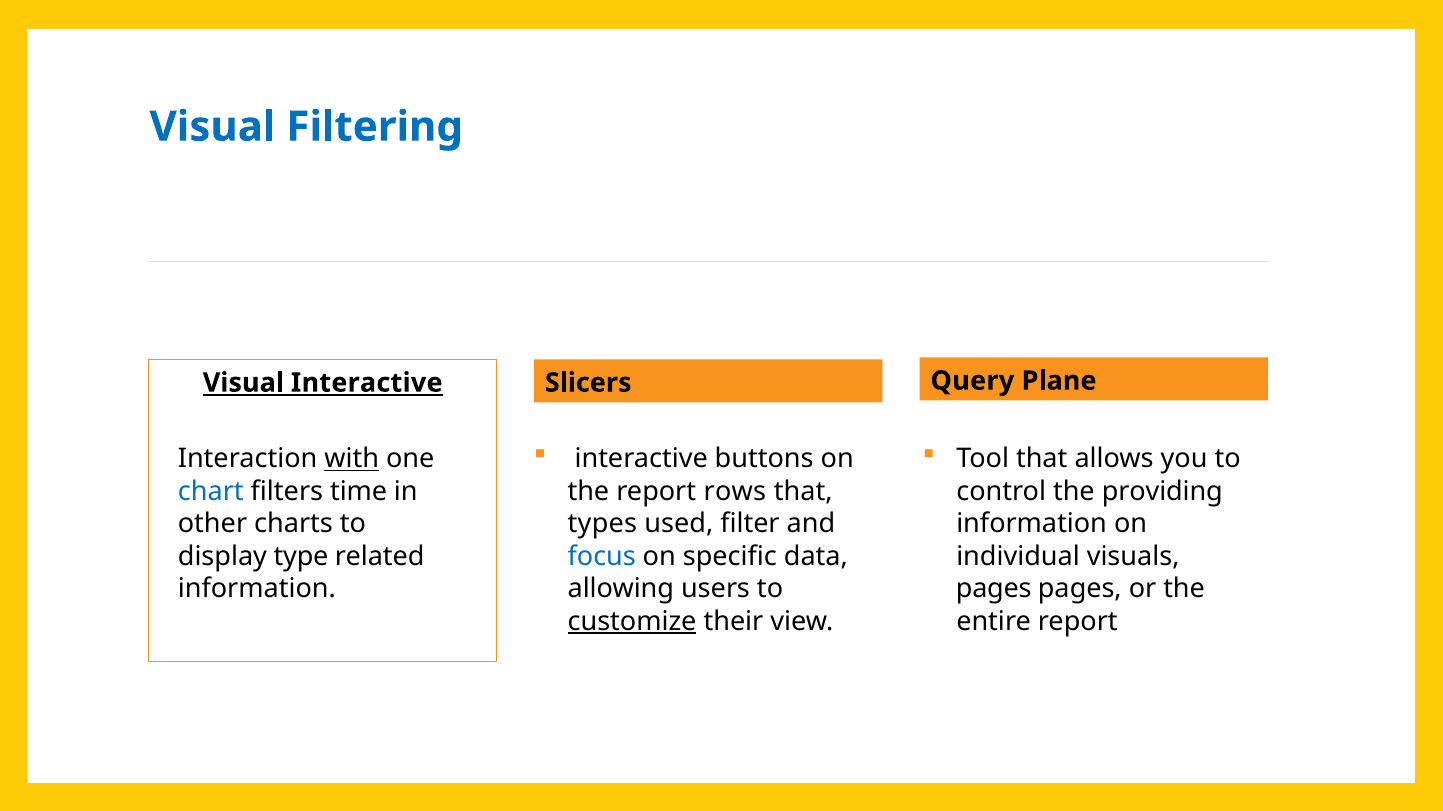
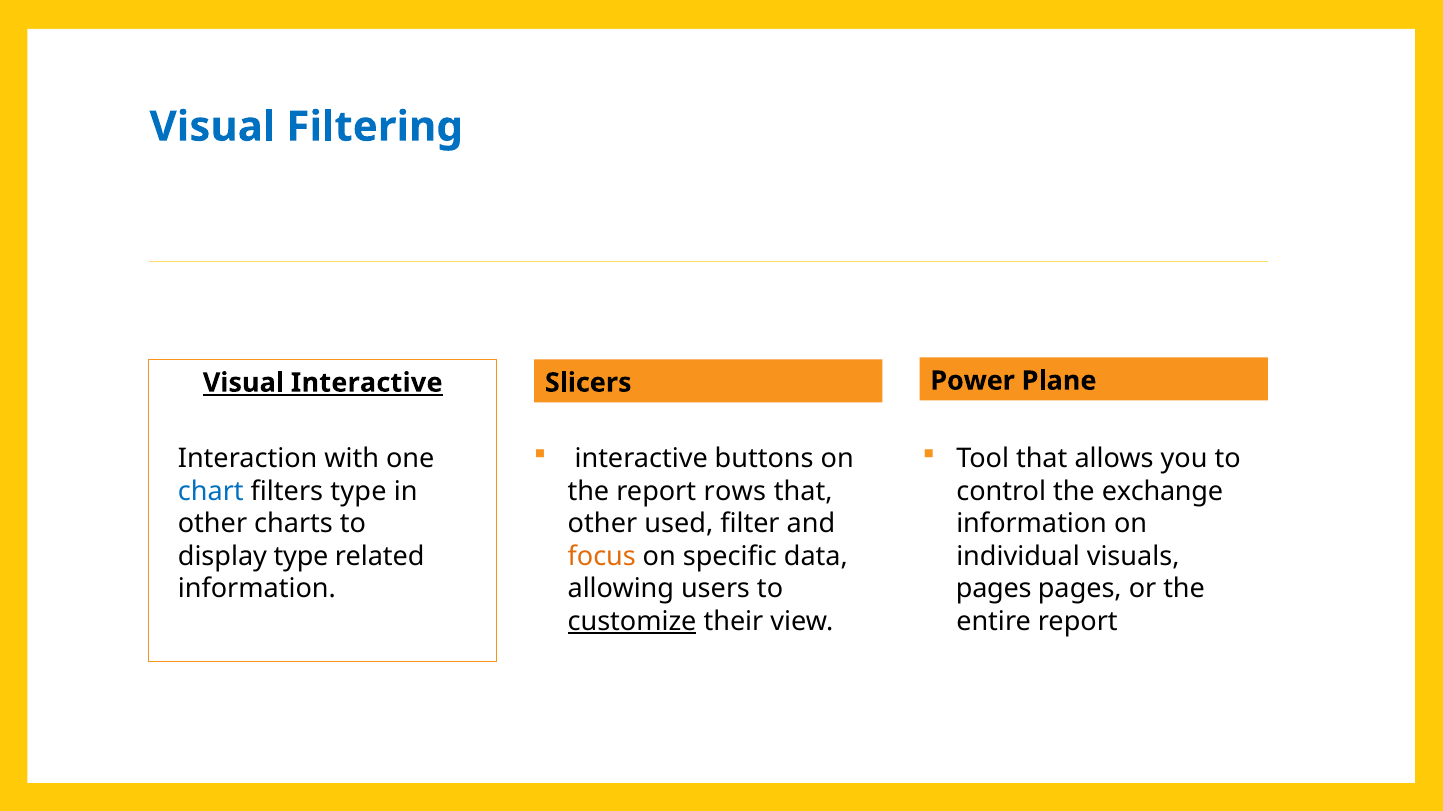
Query: Query -> Power (973, 381)
with underline: present -> none (352, 459)
filters time: time -> type (358, 492)
providing: providing -> exchange (1162, 492)
types: types -> other (603, 524)
focus colour: blue -> orange (602, 557)
